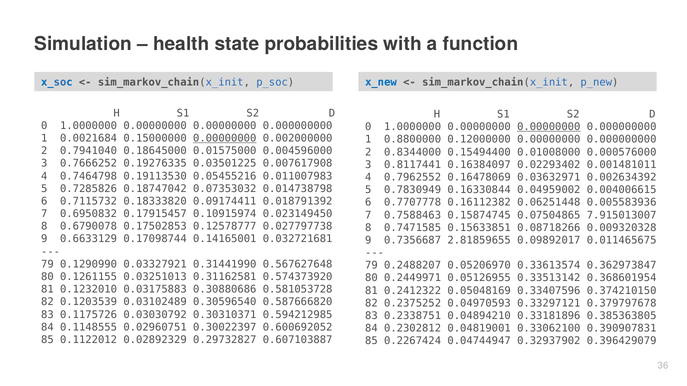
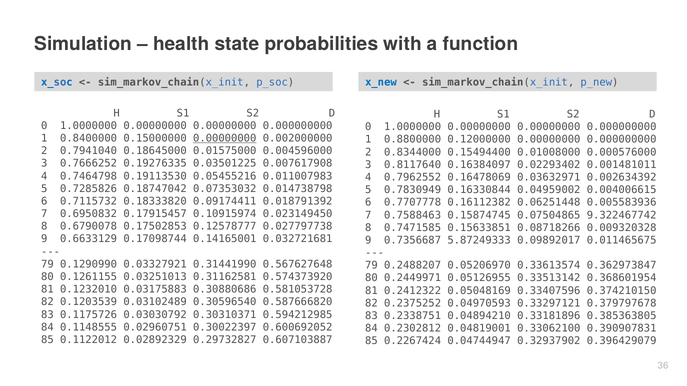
0.00000000 underline: present -> none (549, 127)
0.0021684: 0.0021684 -> 0.8400000 (89, 138)
0.8117441: 0.8117441 -> 0.8117640 (413, 165)
7.915013007: 7.915013007 -> 9.322467742 (622, 215)
2.81859655: 2.81859655 -> 5.87249333 (479, 241)
